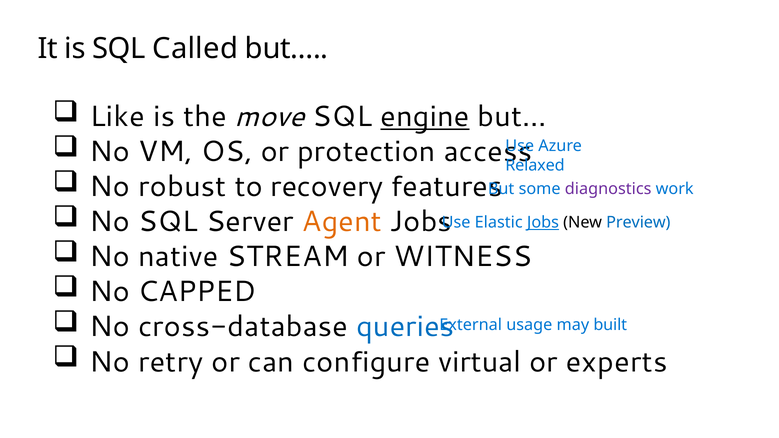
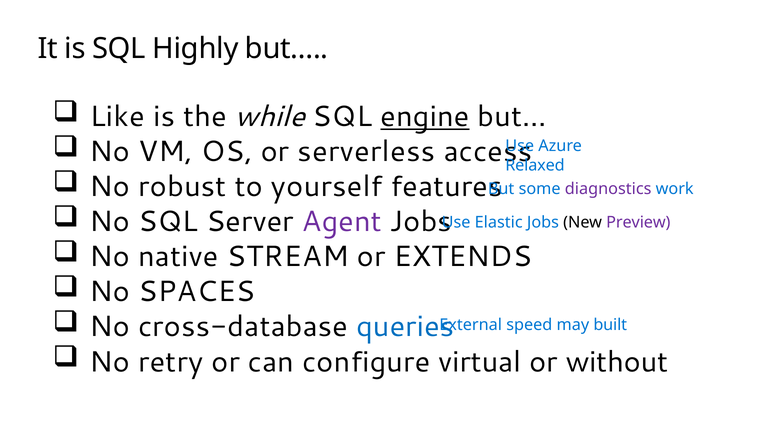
Called: Called -> Highly (195, 49)
move: move -> while (270, 117)
protection: protection -> serverless (366, 152)
recovery: recovery -> yourself (327, 187)
Agent colour: orange -> purple (342, 222)
Jobs underline: present -> none (543, 222)
Preview colour: blue -> purple (638, 222)
WITNESS: WITNESS -> EXTENDS (463, 257)
CAPPED: CAPPED -> SPACES (197, 292)
usage: usage -> speed (529, 325)
experts: experts -> without (617, 362)
